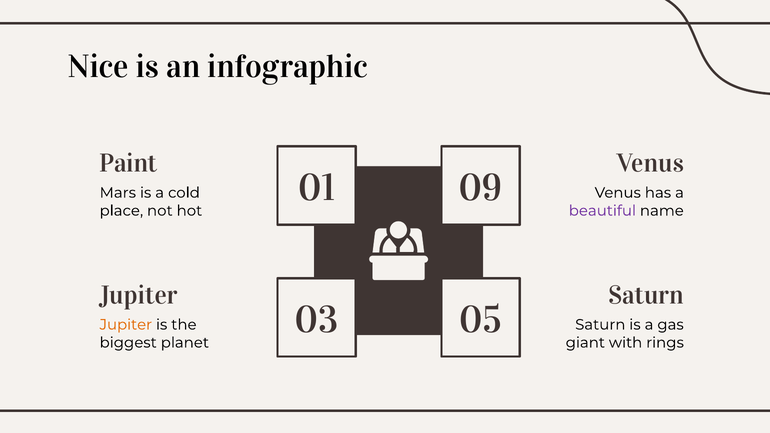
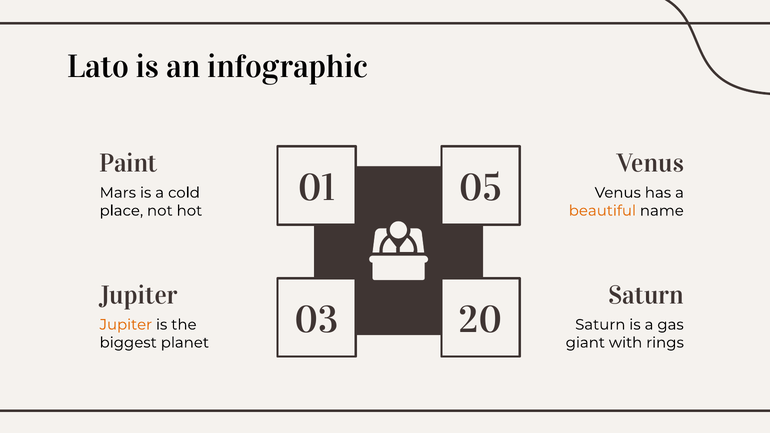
Nice: Nice -> Lato (98, 67)
09: 09 -> 05 (480, 188)
beautiful colour: purple -> orange (602, 211)
05: 05 -> 20 (480, 320)
